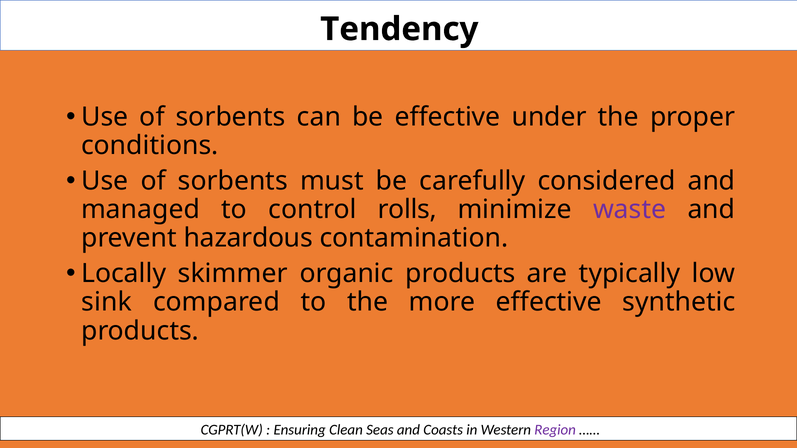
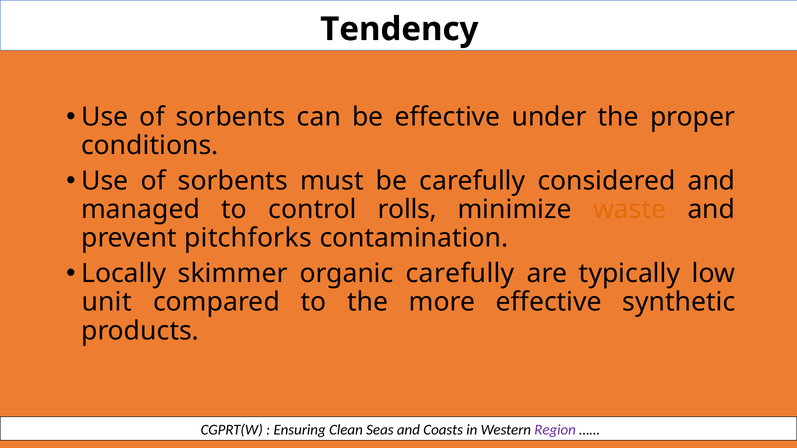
waste colour: purple -> orange (630, 210)
hazardous: hazardous -> pitchforks (248, 238)
organic products: products -> carefully (460, 274)
sink: sink -> unit (107, 302)
